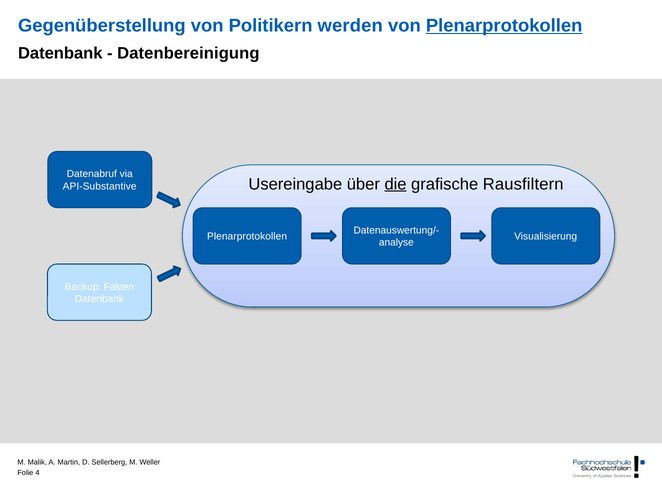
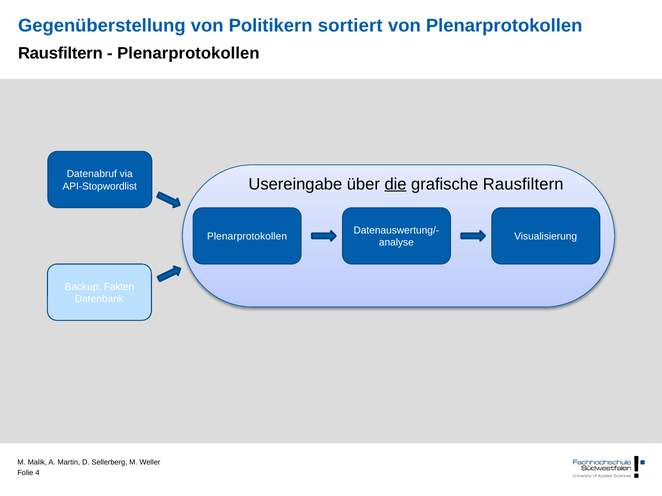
werden: werden -> sortiert (350, 26)
Plenarprotokollen underline: present -> none (504, 26)
Datenbank: Datenbank -> Rausfiltern (60, 53)
Datenbereinigung: Datenbereinigung -> Plenarprotokollen (188, 53)
API-Substantive: API-Substantive -> API-Stopwordlist (100, 186)
